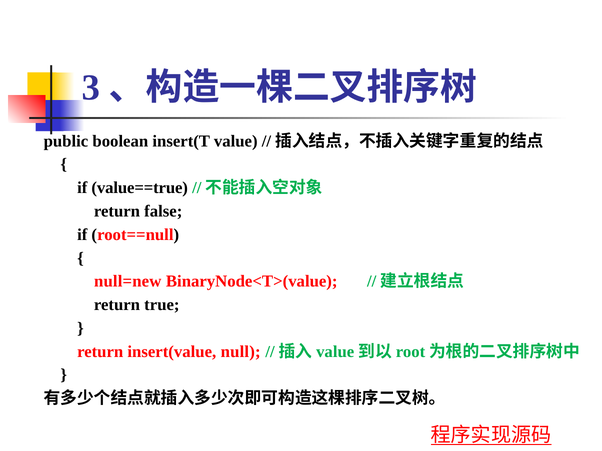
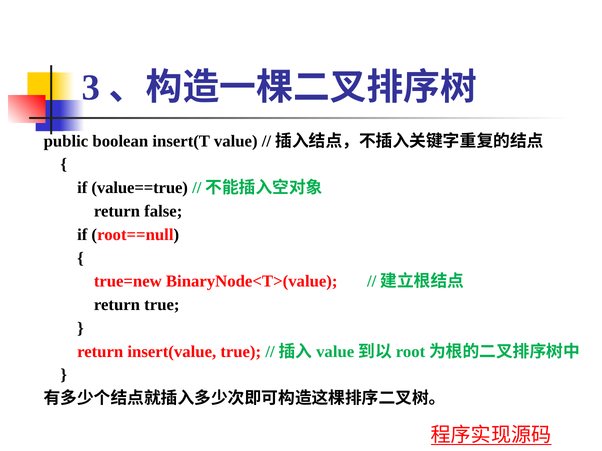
null=new: null=new -> true=new (128, 282)
insert(value null: null -> true (241, 352)
